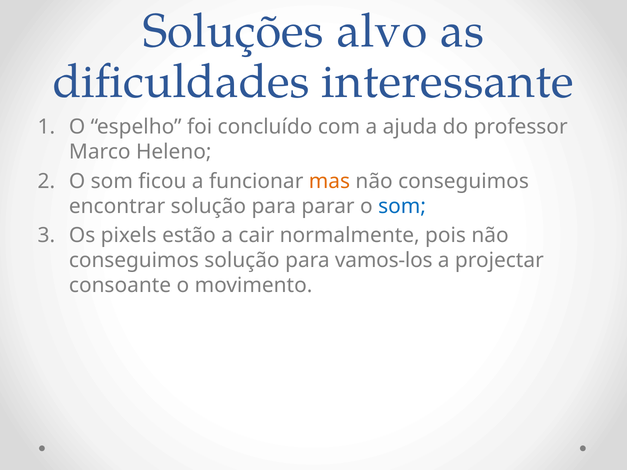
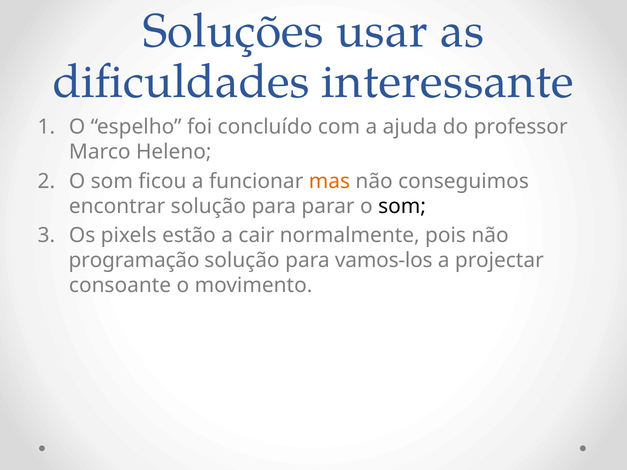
alvo: alvo -> usar (382, 31)
som colour: blue -> black (402, 206)
conseguimos: conseguimos -> programação (134, 261)
